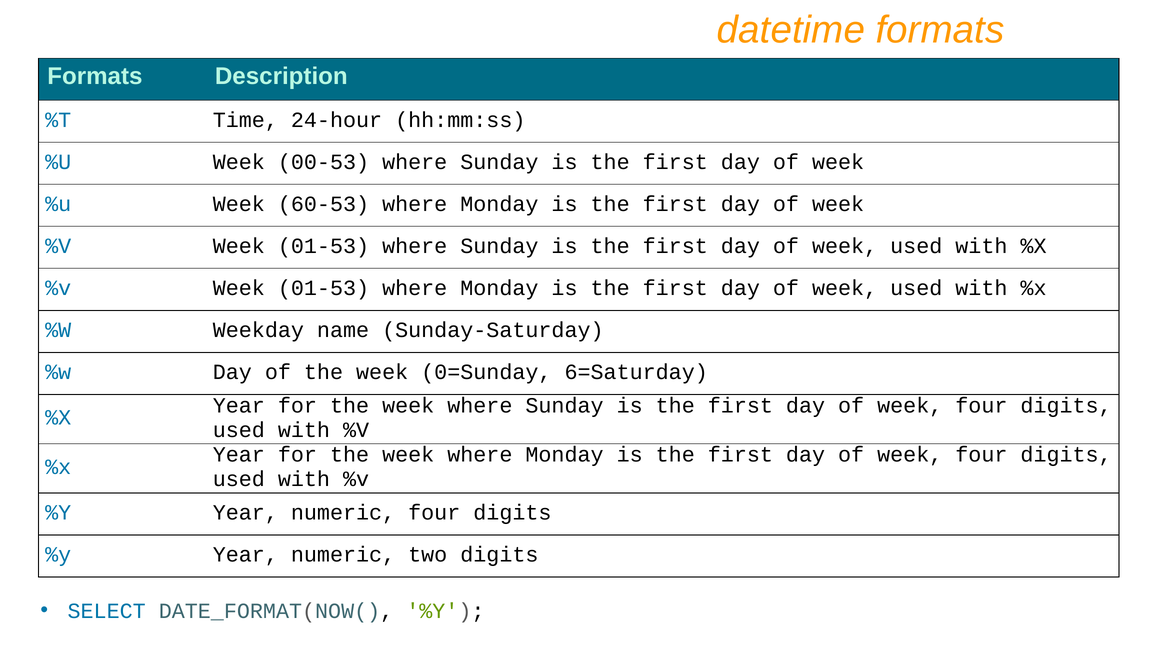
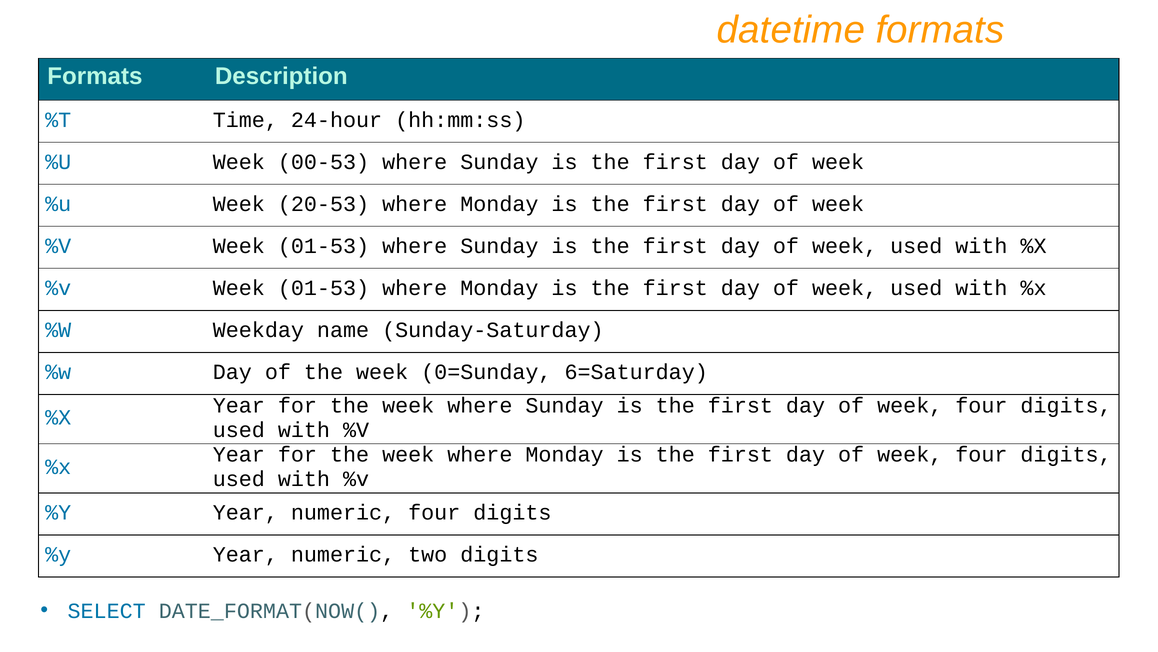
60-53: 60-53 -> 20-53 (324, 204)
